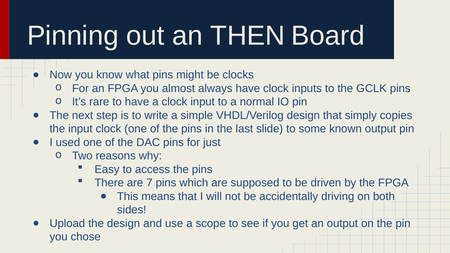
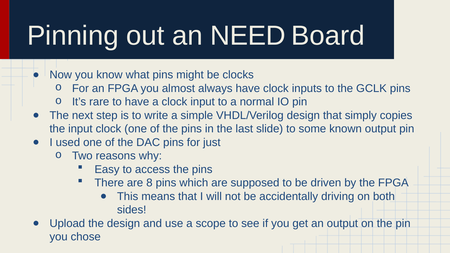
THEN: THEN -> NEED (248, 36)
7: 7 -> 8 (149, 183)
